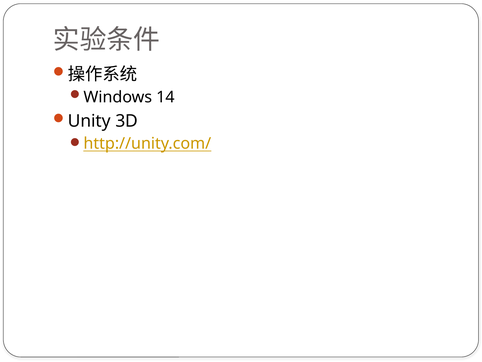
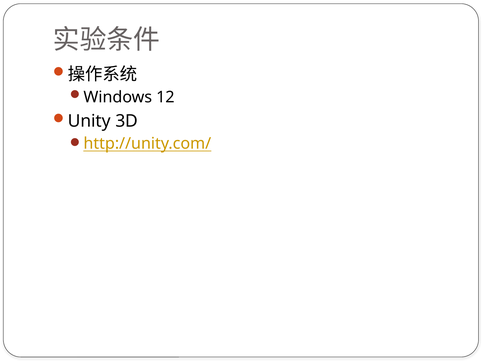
14: 14 -> 12 (165, 97)
